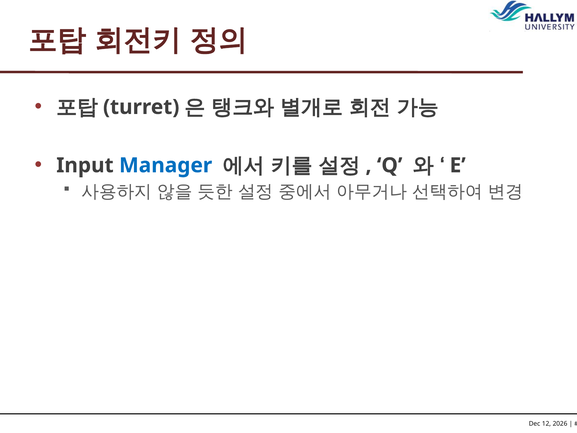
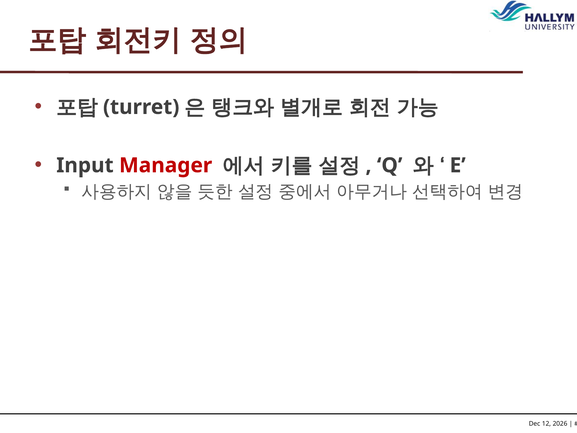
Manager colour: blue -> red (166, 165)
